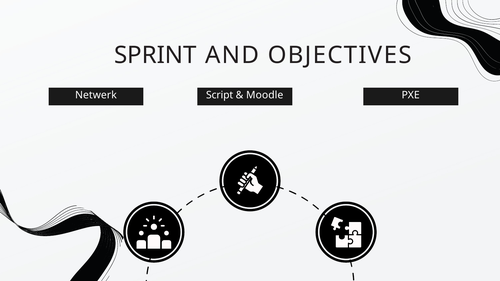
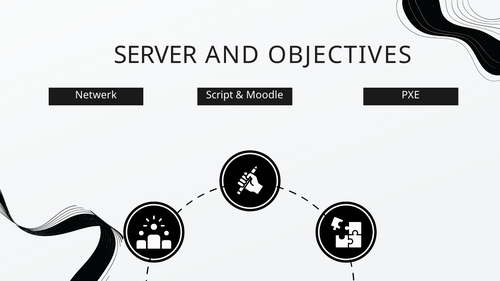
SPRINT: SPRINT -> SERVER (155, 55)
